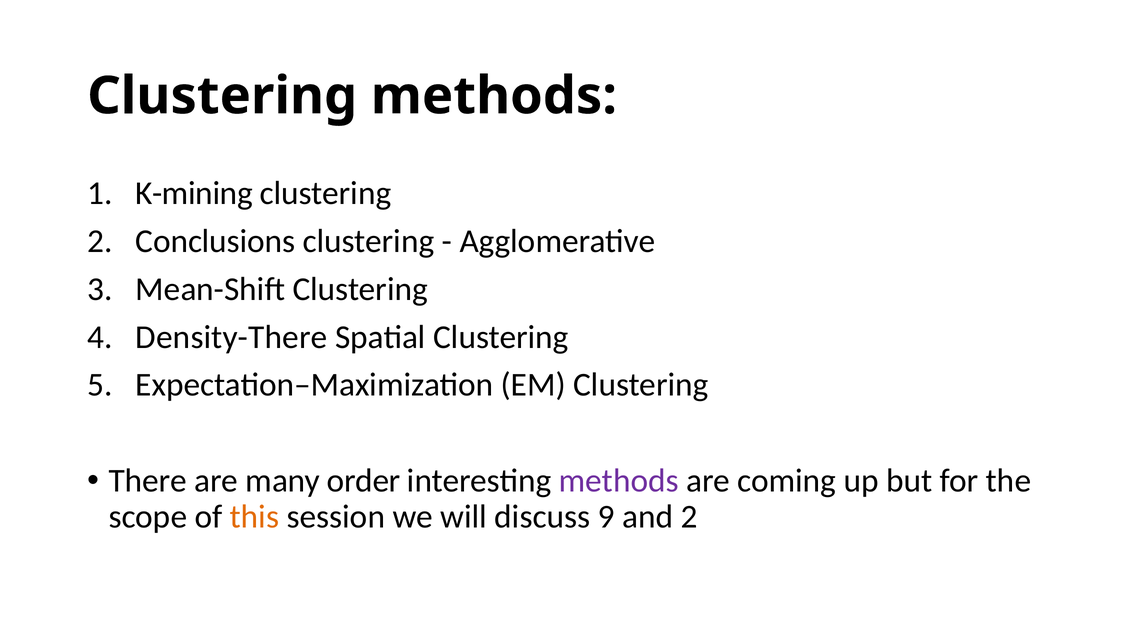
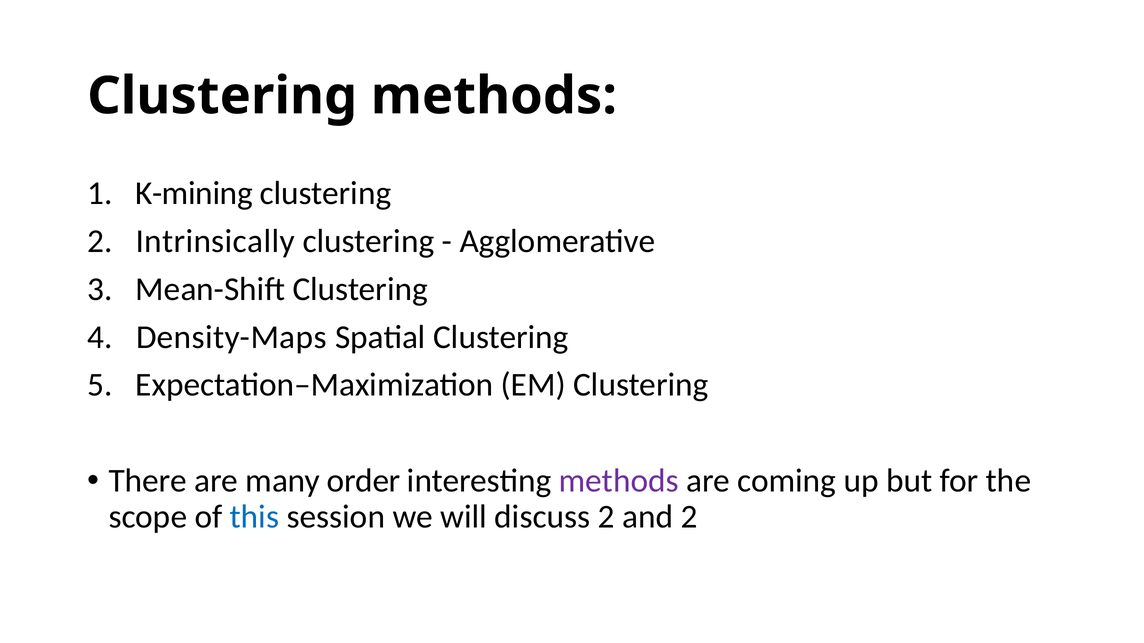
Conclusions: Conclusions -> Intrinsically (215, 241)
Density-There: Density-There -> Density-Maps (231, 337)
this colour: orange -> blue (255, 517)
discuss 9: 9 -> 2 (606, 517)
